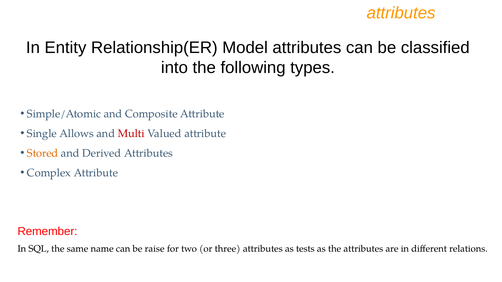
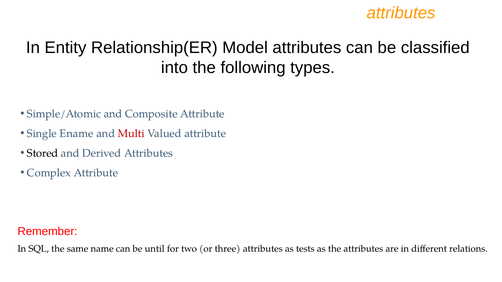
Allows: Allows -> Ename (77, 134)
Stored colour: orange -> black (43, 153)
raise: raise -> until (155, 249)
